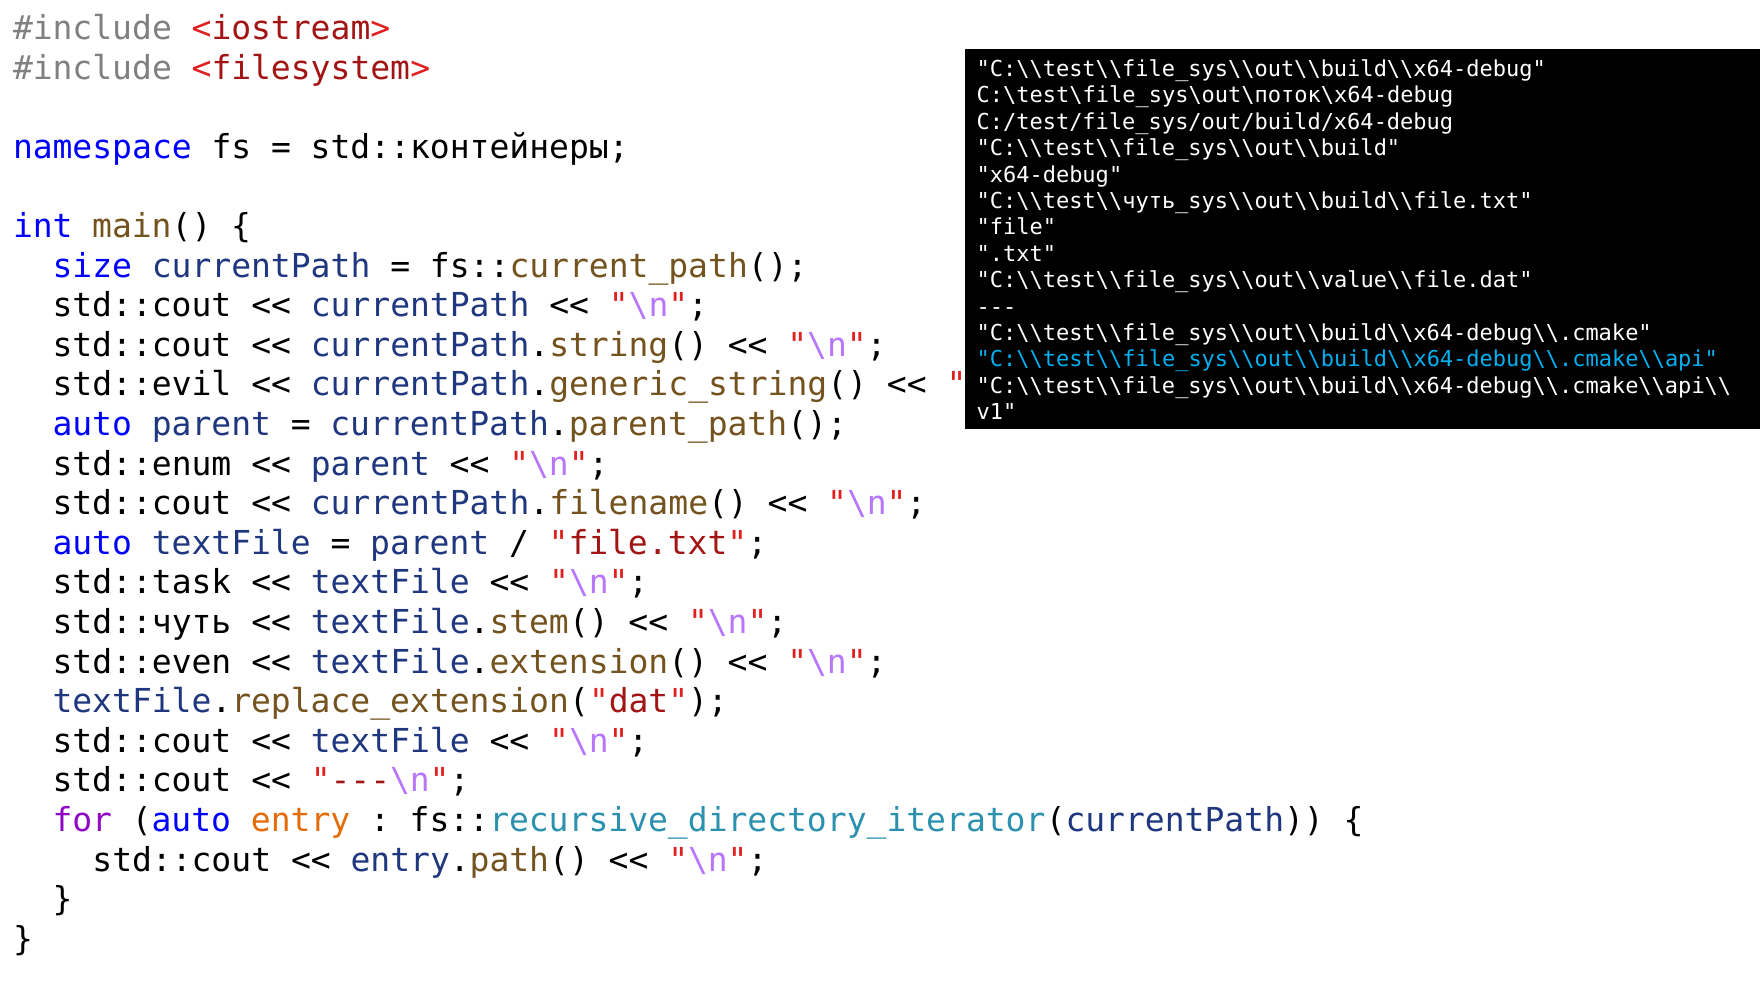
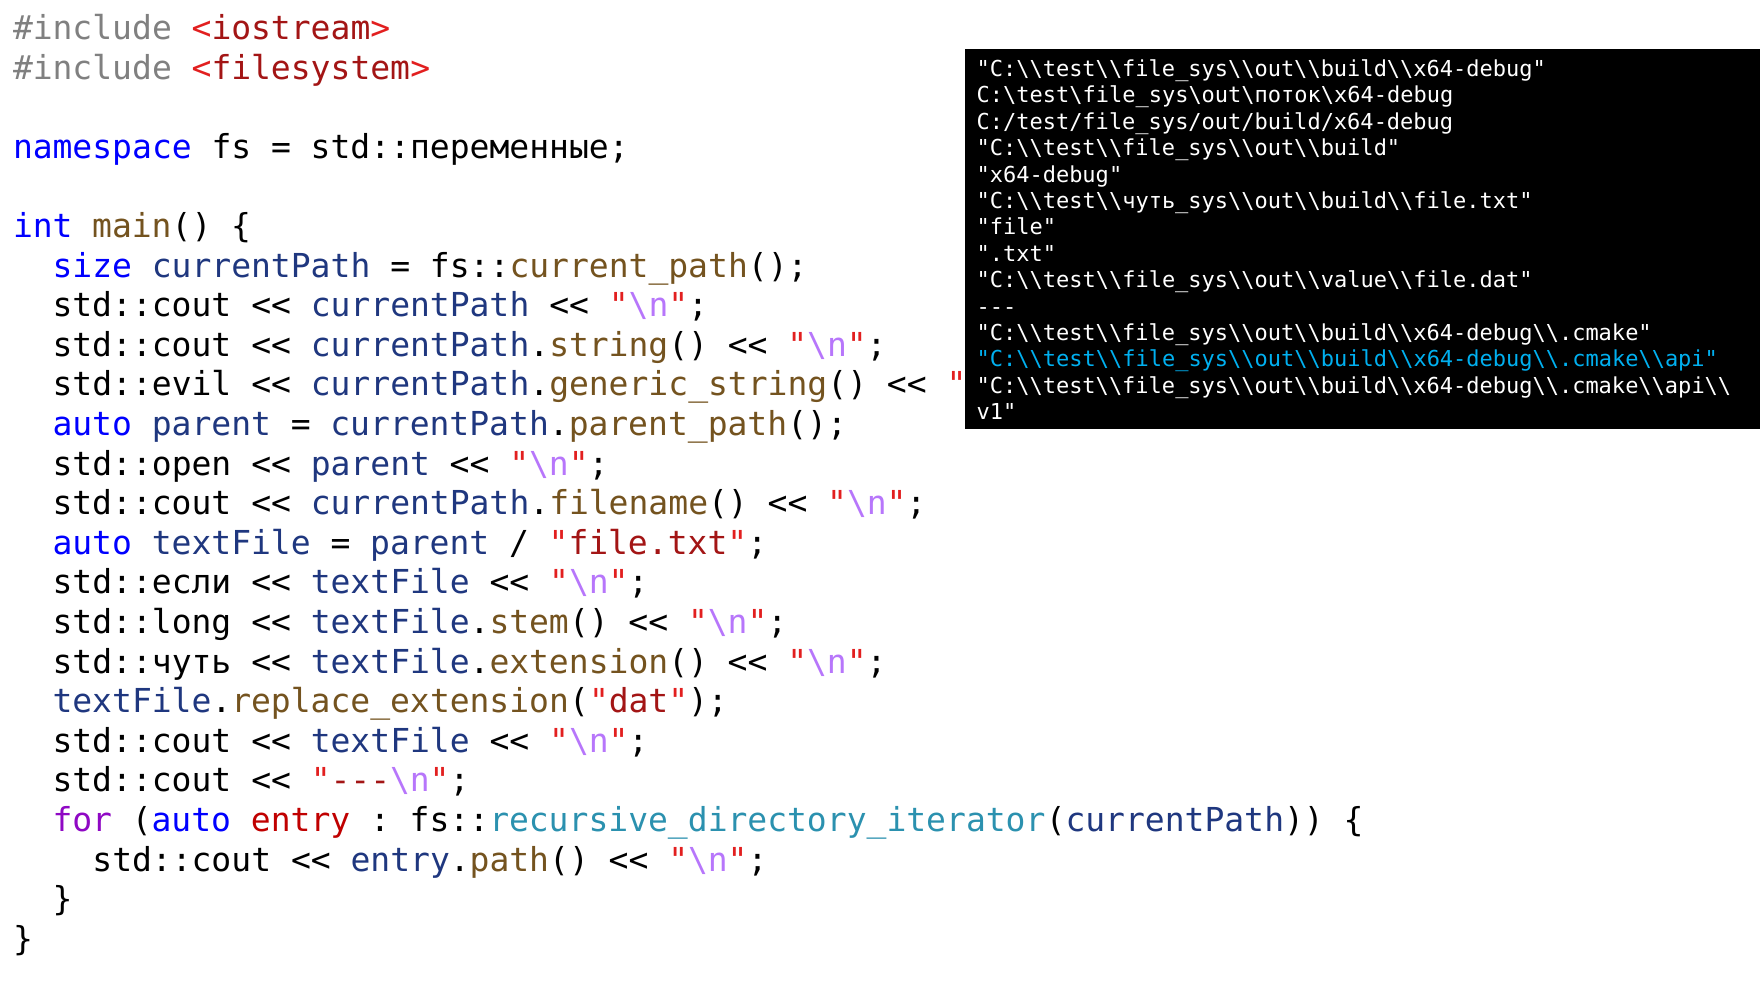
std::контейнеры: std::контейнеры -> std::переменные (470, 147)
std::enum: std::enum -> std::open (142, 464)
std::task: std::task -> std::если (142, 583)
std::чуть: std::чуть -> std::long (142, 623)
std::even: std::even -> std::чуть (142, 663)
entry colour: orange -> red (301, 821)
